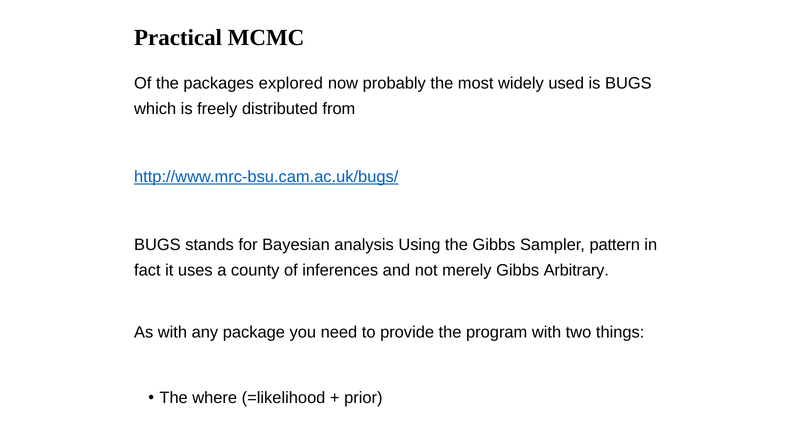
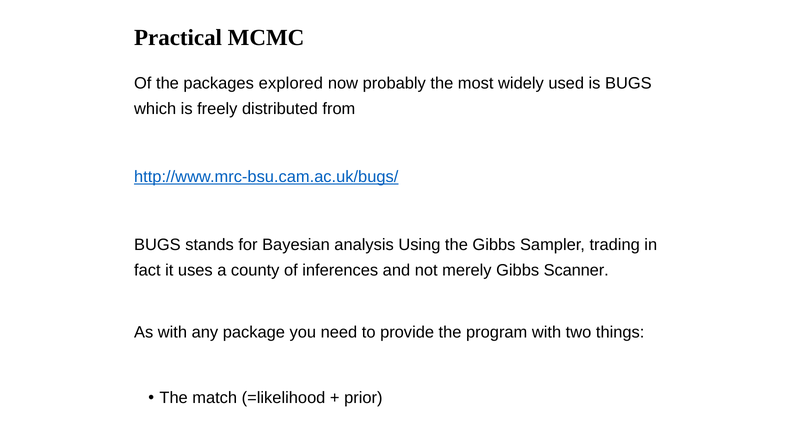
pattern: pattern -> trading (615, 245)
Arbitrary: Arbitrary -> Scanner (576, 270)
where: where -> match (215, 398)
